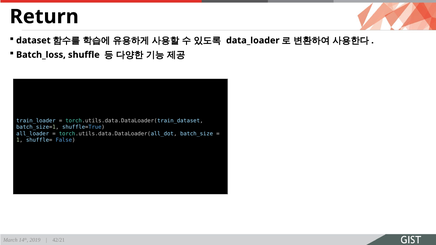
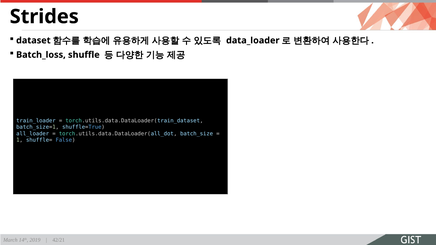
Return: Return -> Strides (44, 17)
